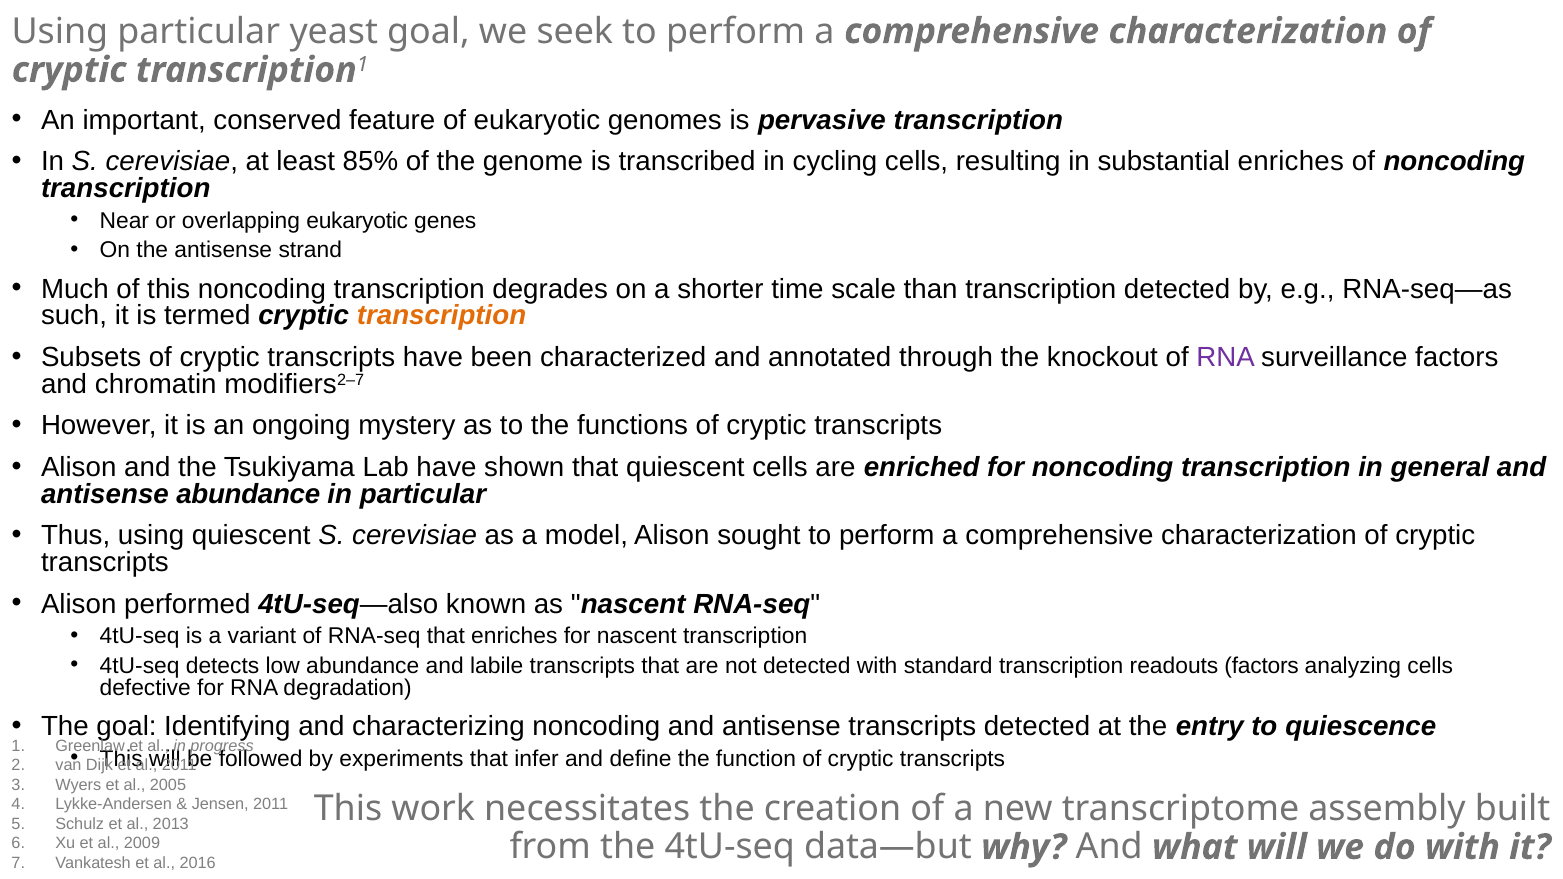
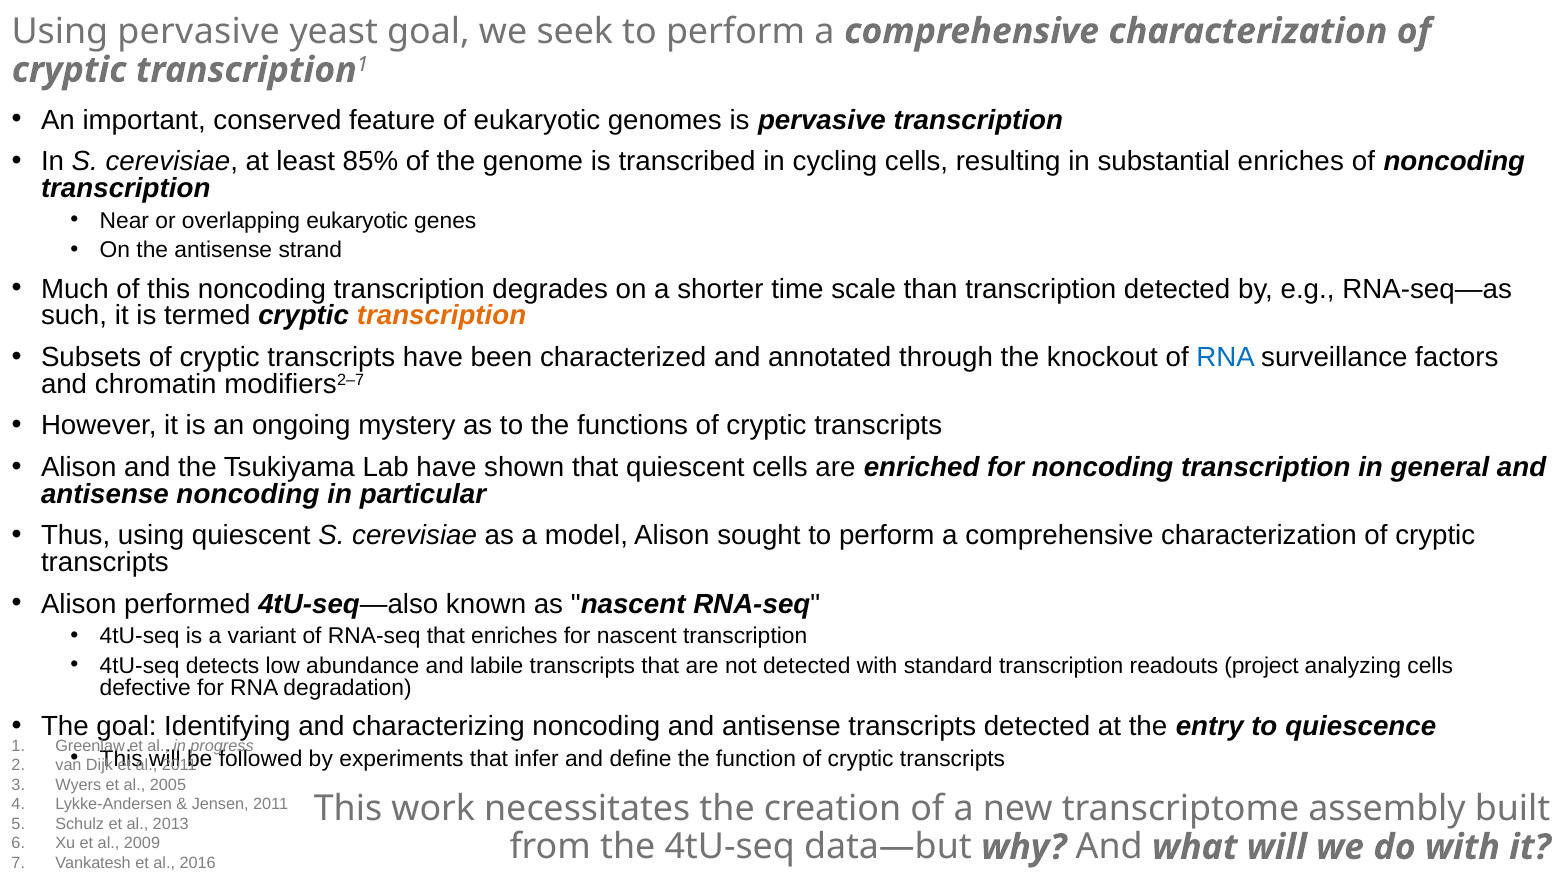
Using particular: particular -> pervasive (199, 31)
RNA colour: purple -> blue (1226, 357)
antisense abundance: abundance -> noncoding (248, 494)
readouts factors: factors -> project (1262, 666)
